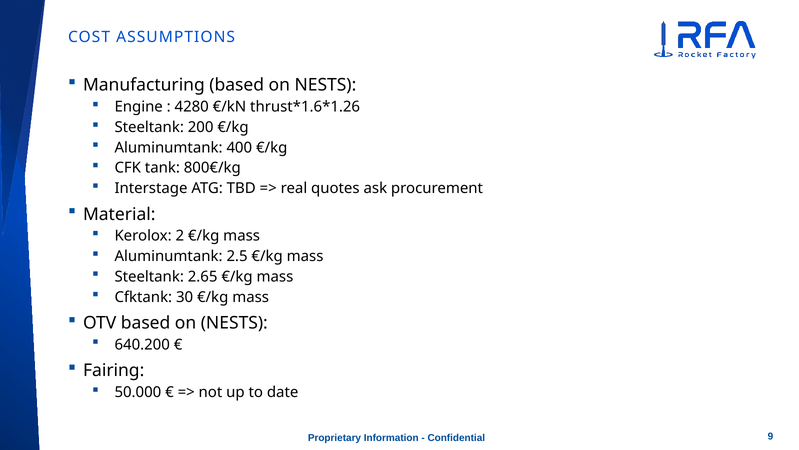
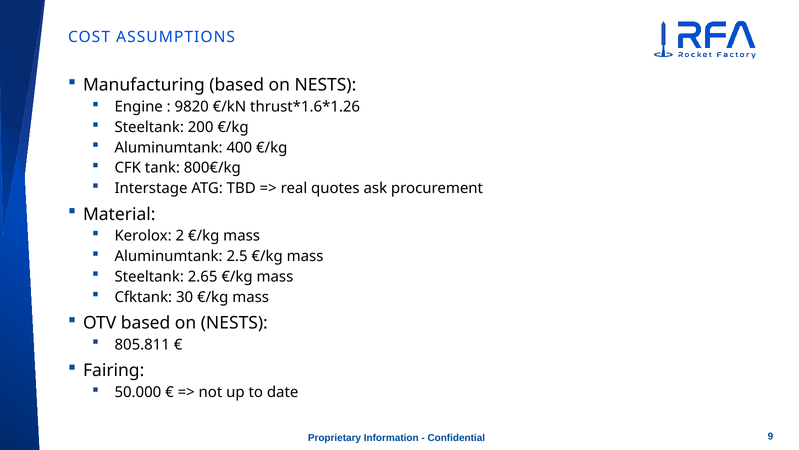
4280: 4280 -> 9820 (192, 107)
640.200: 640.200 -> 805.811 (142, 344)
